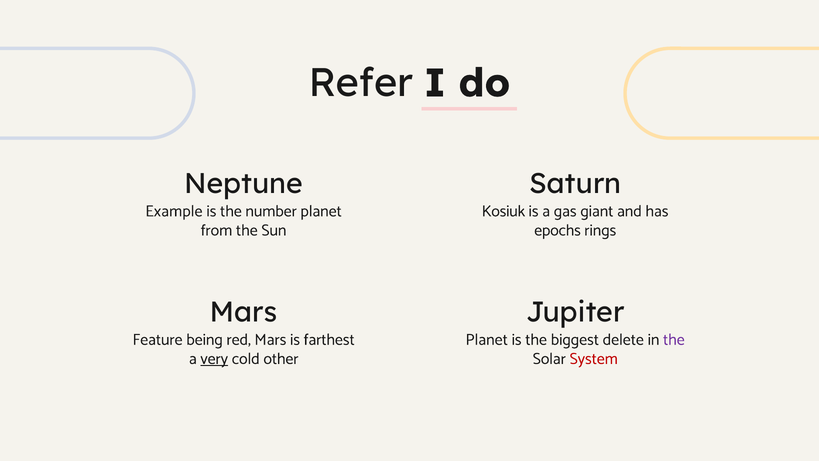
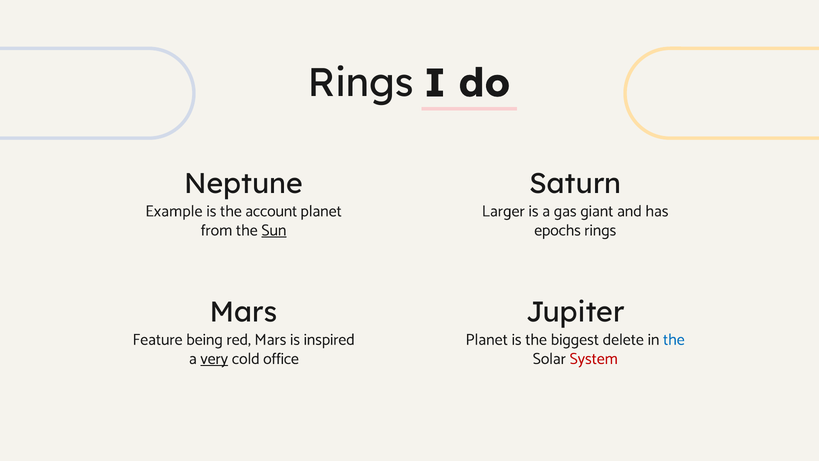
Refer: Refer -> Rings (361, 83)
number: number -> account (271, 211)
Kosiuk: Kosiuk -> Larger (503, 211)
Sun underline: none -> present (274, 230)
farthest: farthest -> inspired (329, 339)
the colour: purple -> blue (674, 339)
other: other -> office (281, 358)
